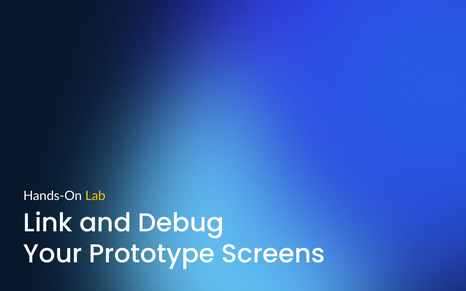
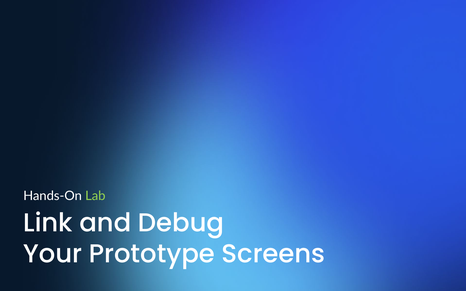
Lab colour: yellow -> light green (95, 196)
